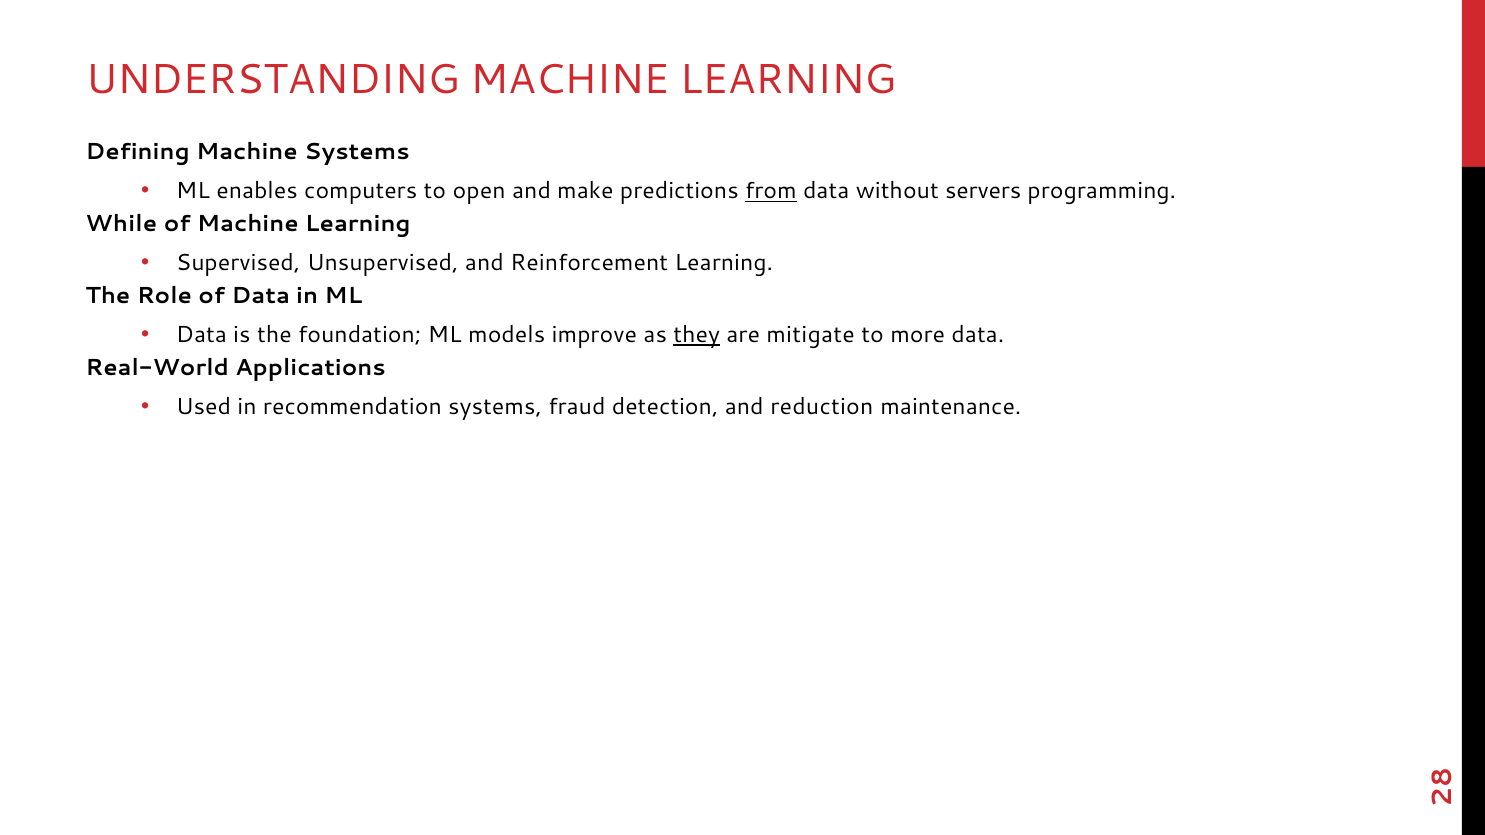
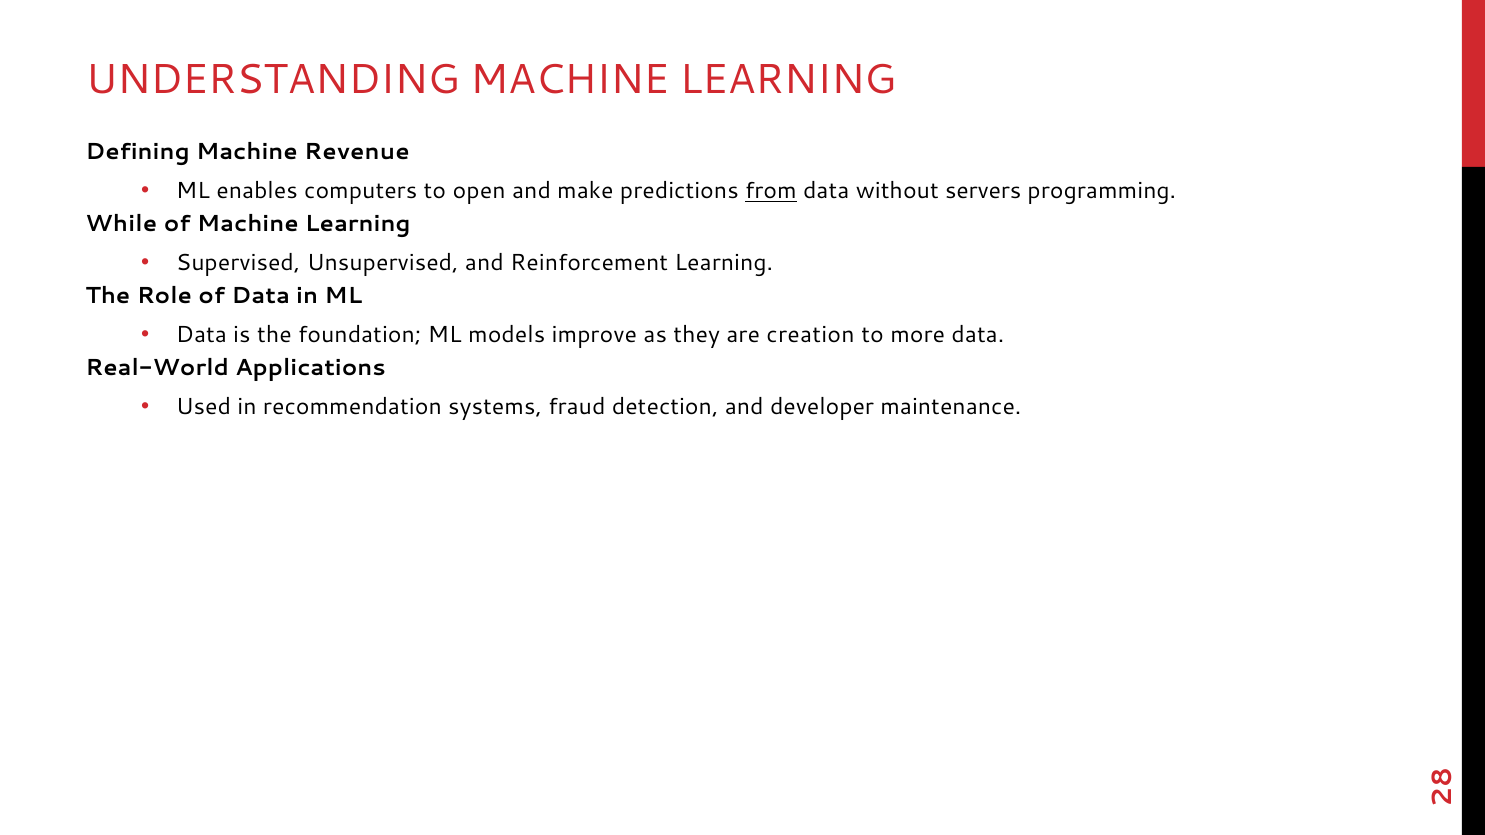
Machine Systems: Systems -> Revenue (357, 152)
they underline: present -> none (697, 335)
mitigate: mitigate -> creation (811, 335)
reduction: reduction -> developer (822, 407)
